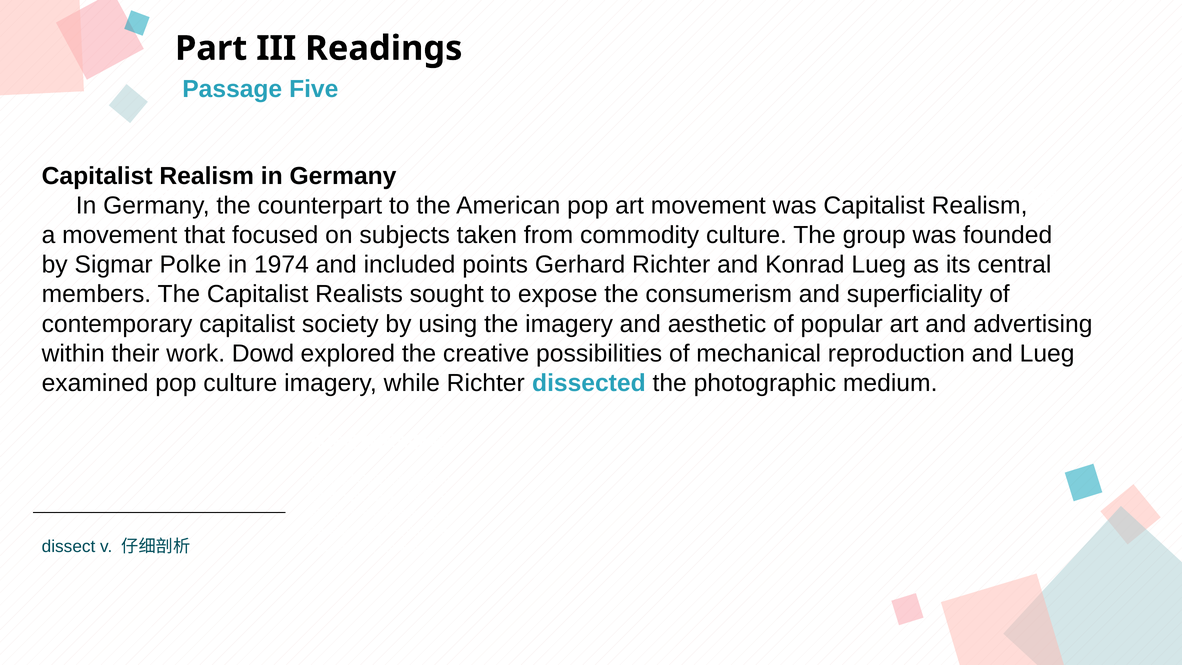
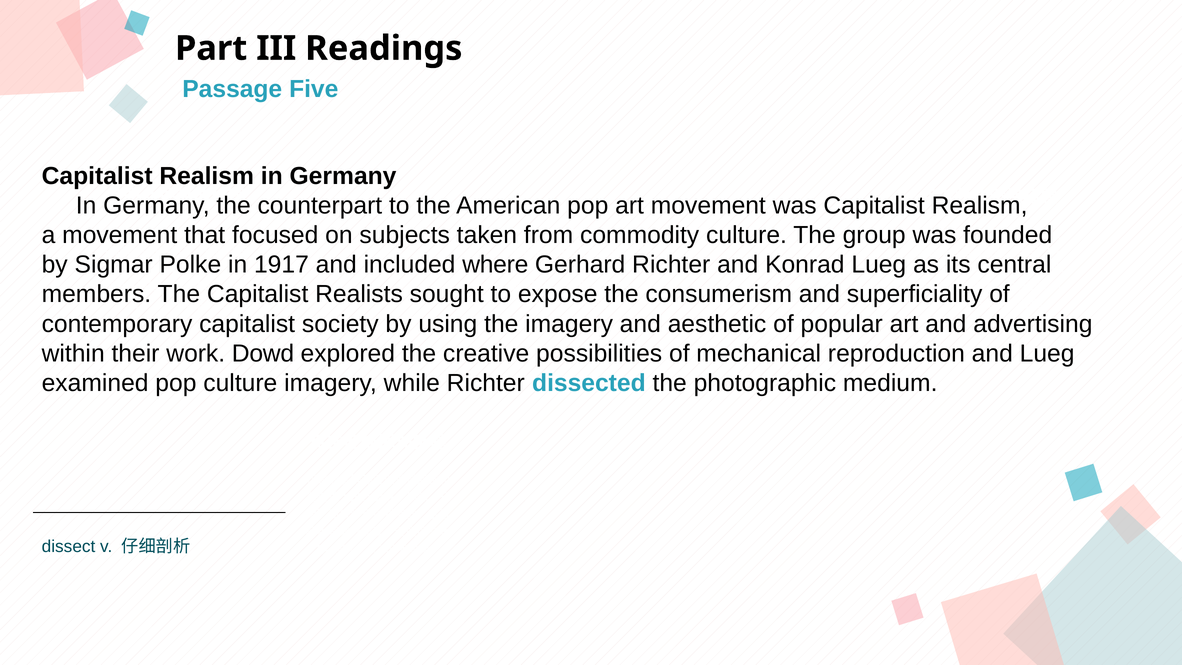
1974: 1974 -> 1917 (281, 265)
points: points -> where (495, 265)
